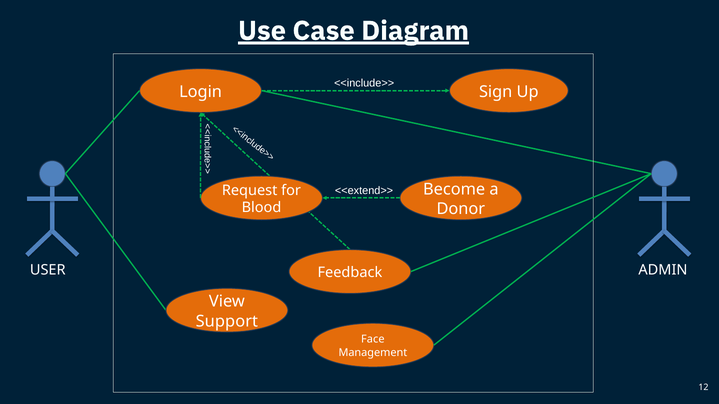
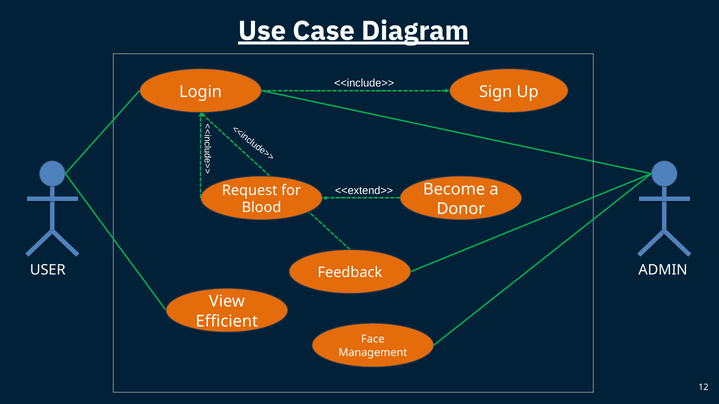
Support: Support -> Efficient (227, 322)
